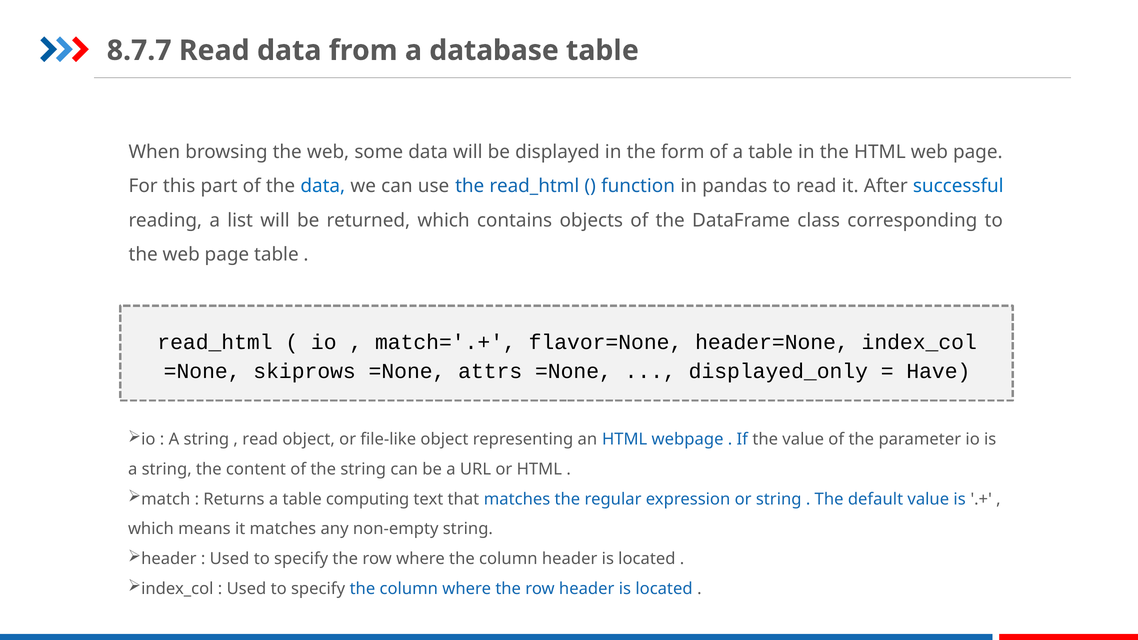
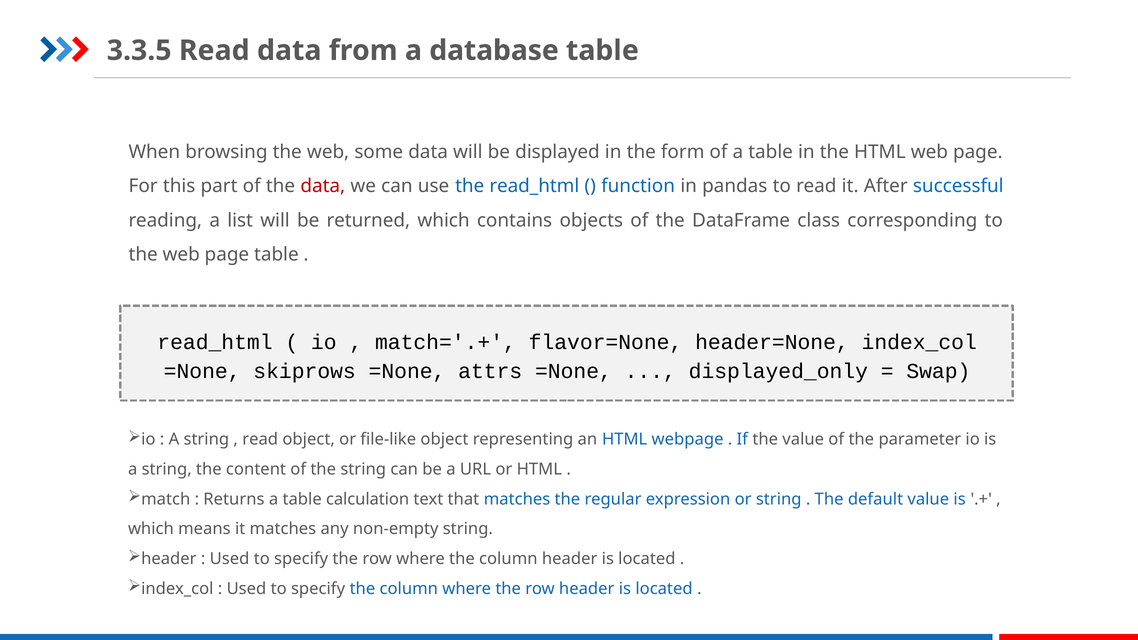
8.7.7: 8.7.7 -> 3.3.5 (139, 51)
data colour: blue -> red (323, 186)
Have: Have -> Swap (938, 372)
computing: computing -> calculation (368, 499)
